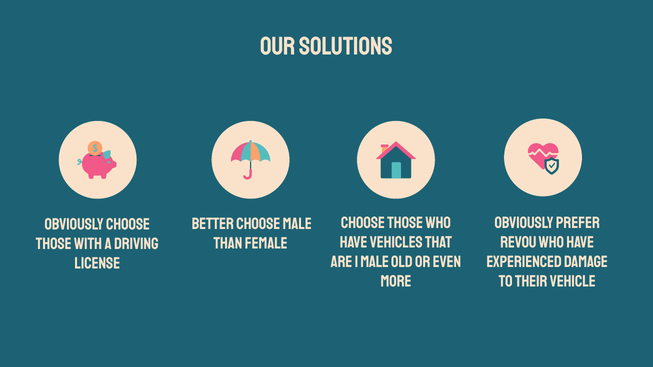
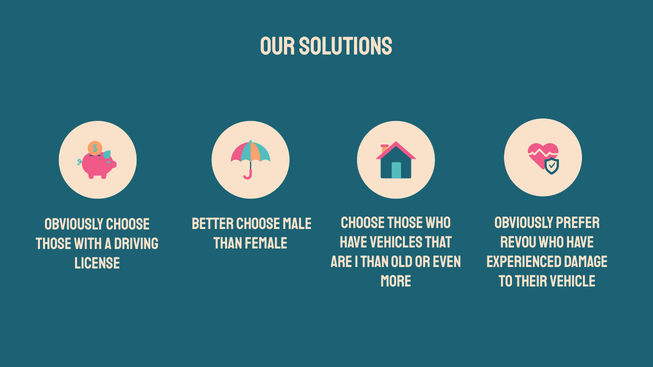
1 male: male -> than (375, 262)
